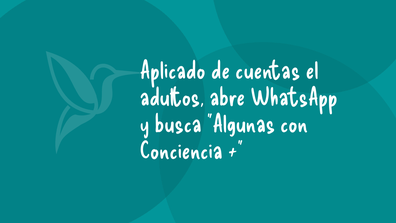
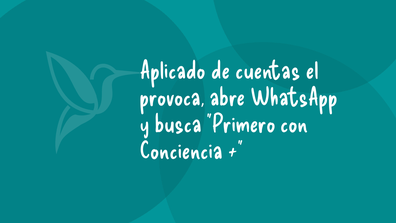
adultos: adultos -> provoca (172, 97)
Algunas: Algunas -> Primero (241, 124)
